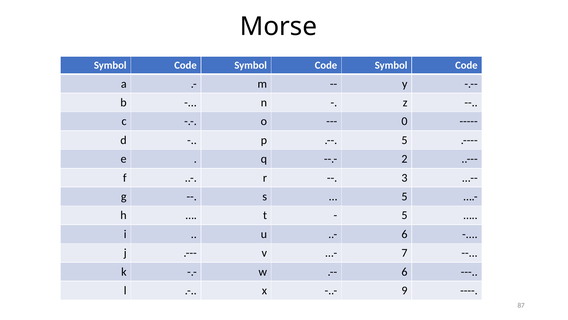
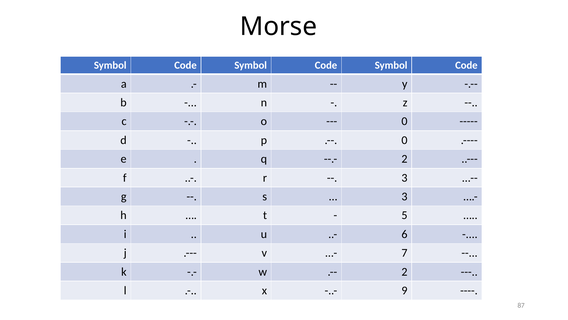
5: 5 -> 0 (404, 140)
5: 5 -> 3 (404, 196)
6: 6 -> 2 (404, 271)
